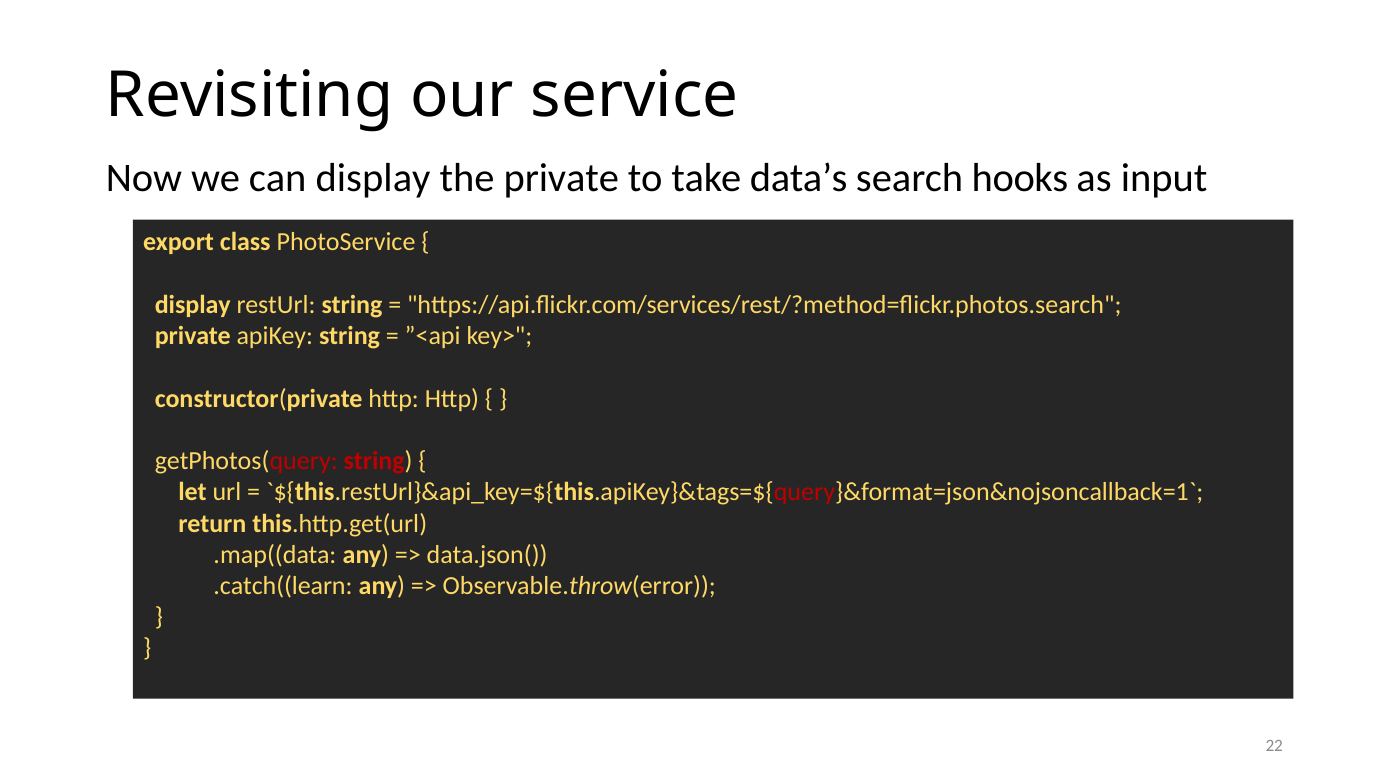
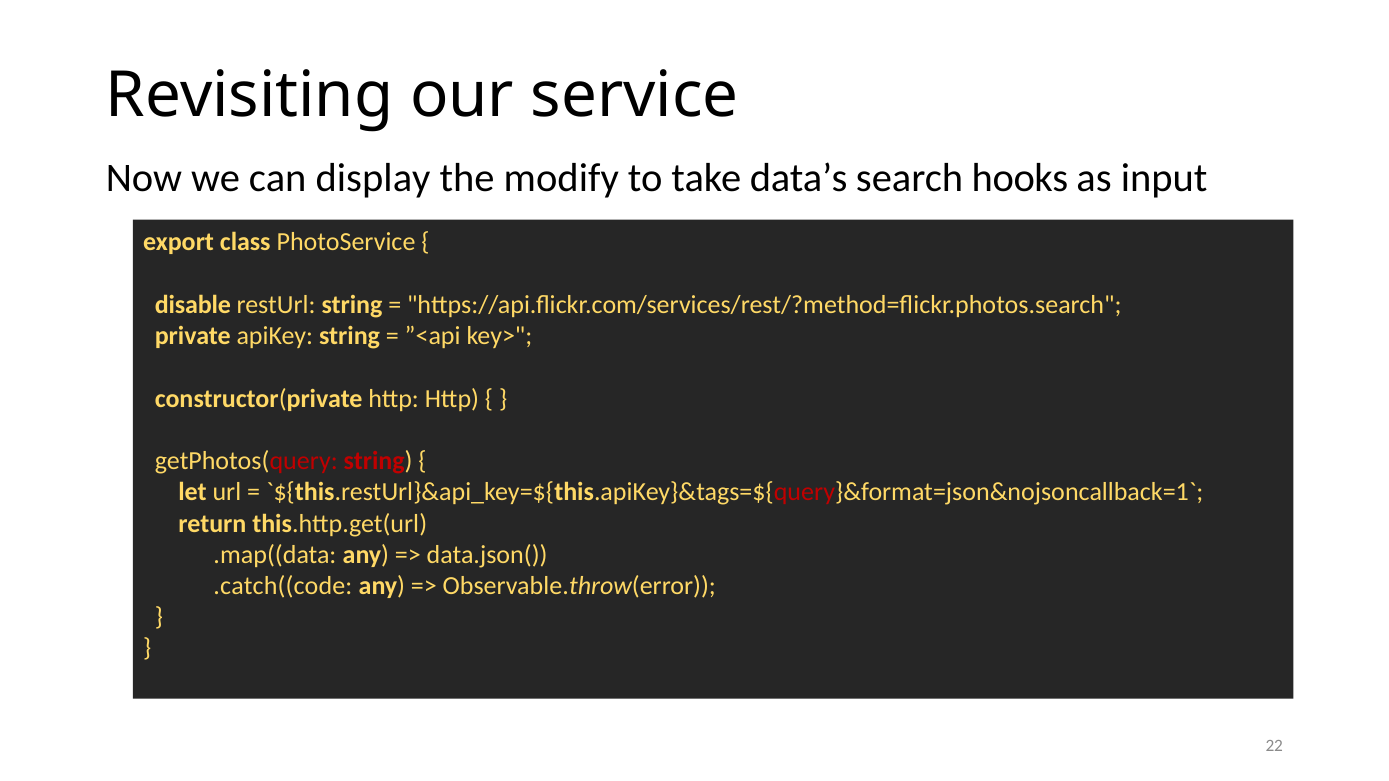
the private: private -> modify (561, 178)
display: display -> disable (193, 305)
.catch((learn: .catch((learn -> .catch((code (283, 586)
